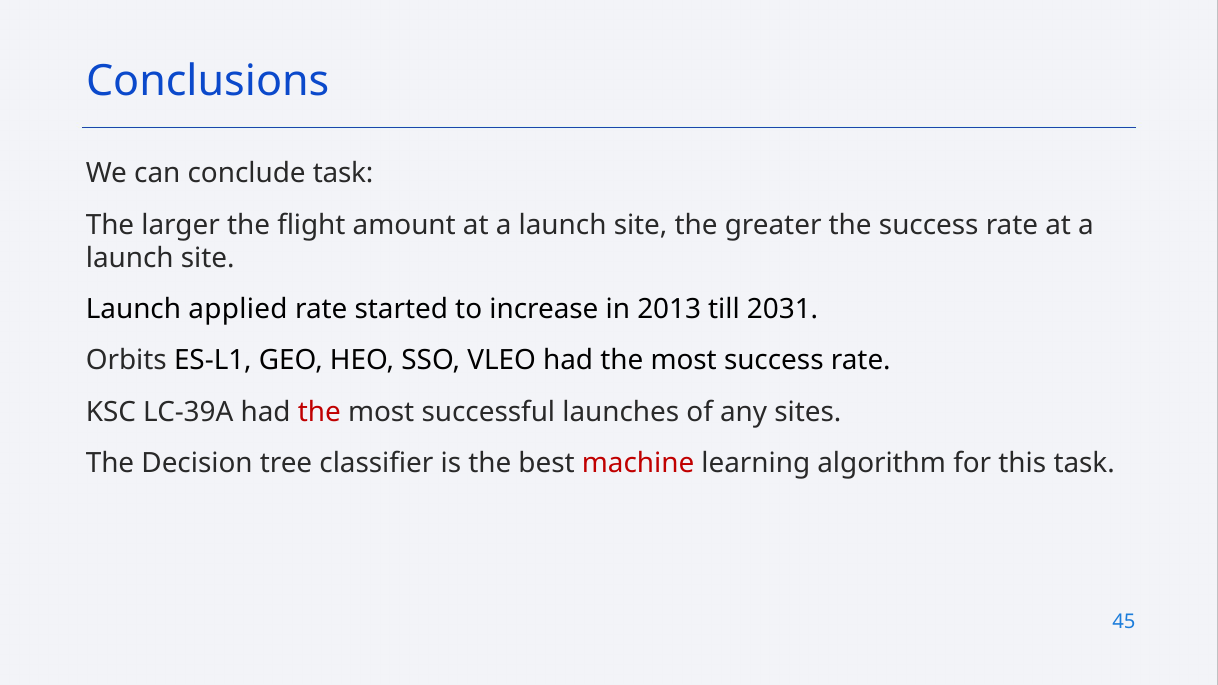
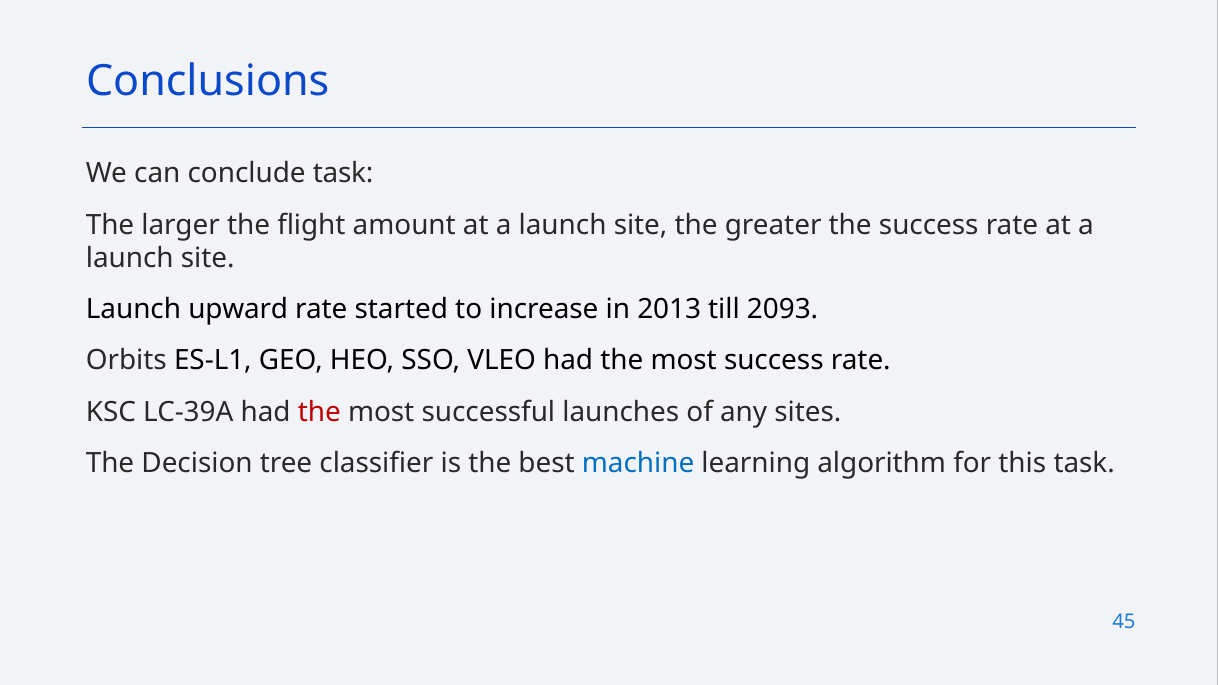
applied: applied -> upward (238, 310)
2031: 2031 -> 2093 (783, 310)
machine colour: red -> blue (638, 463)
